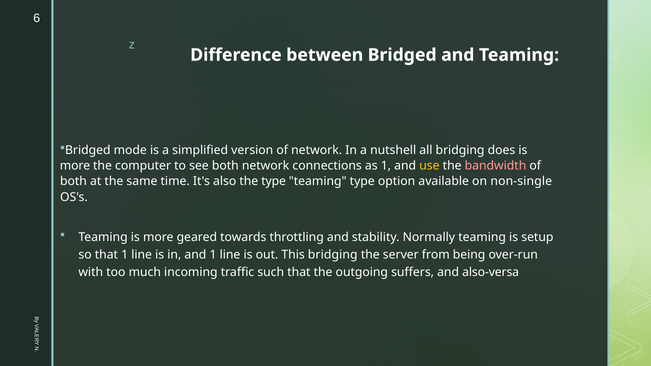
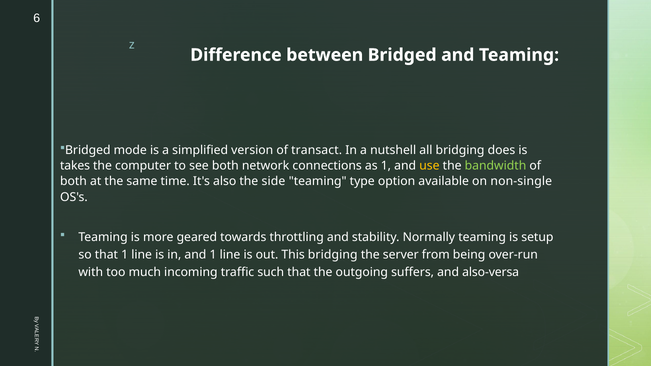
of network: network -> transact (317, 150)
more: more -> takes (75, 166)
bandwidth colour: pink -> light green (495, 166)
the type: type -> side (273, 181)
